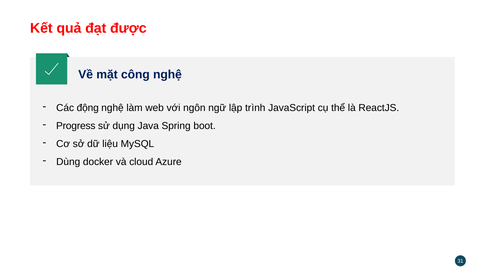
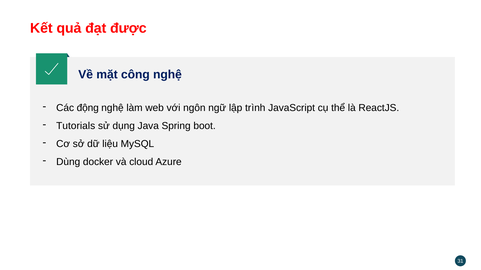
Progress: Progress -> Tutorials (76, 126)
